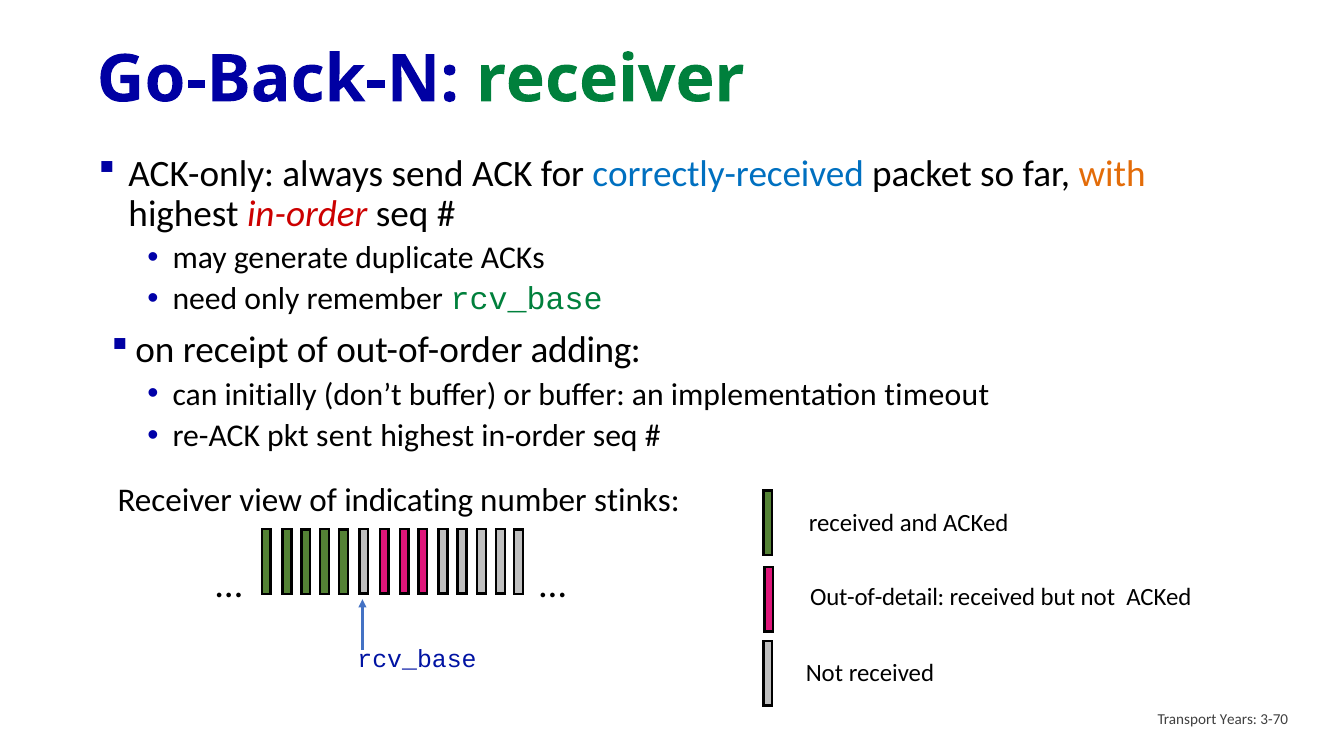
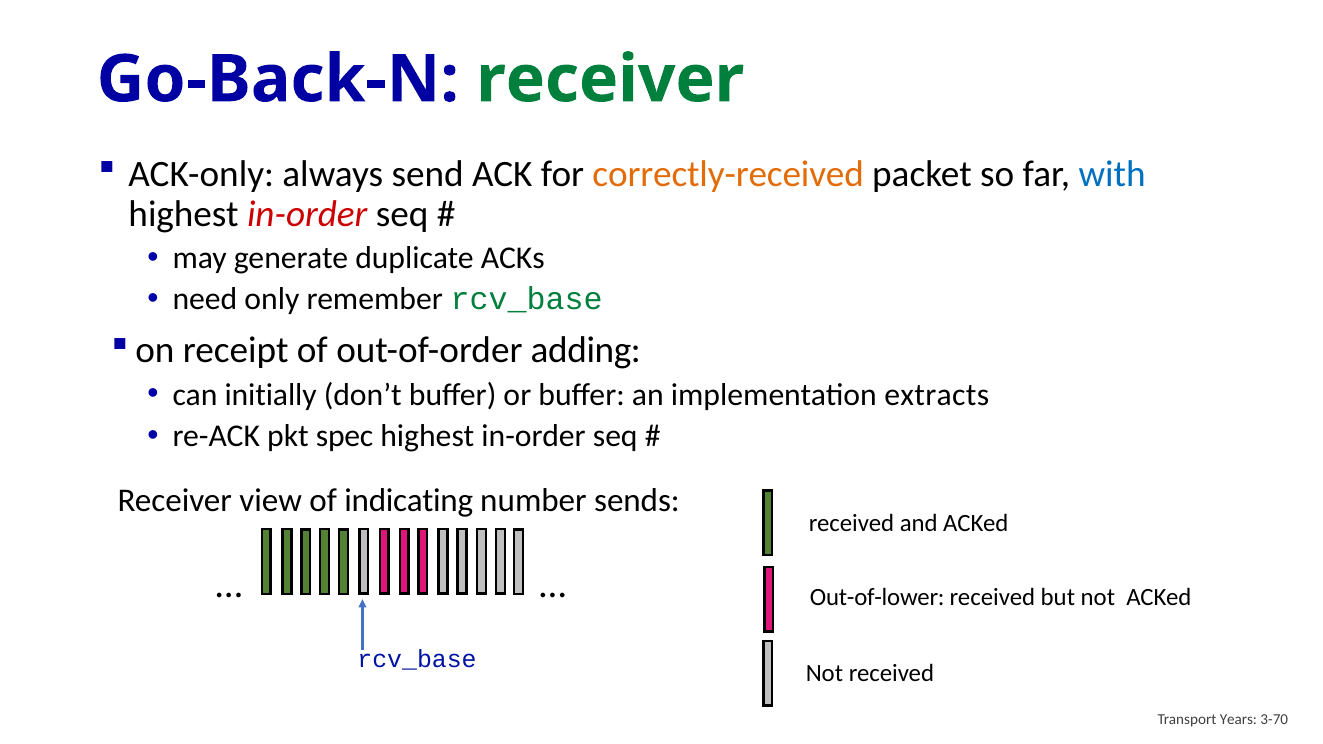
correctly-received colour: blue -> orange (728, 174)
with colour: orange -> blue (1112, 174)
timeout: timeout -> extracts (937, 395)
sent: sent -> spec (345, 436)
stinks: stinks -> sends (637, 501)
Out-of-detail: Out-of-detail -> Out-of-lower (877, 598)
